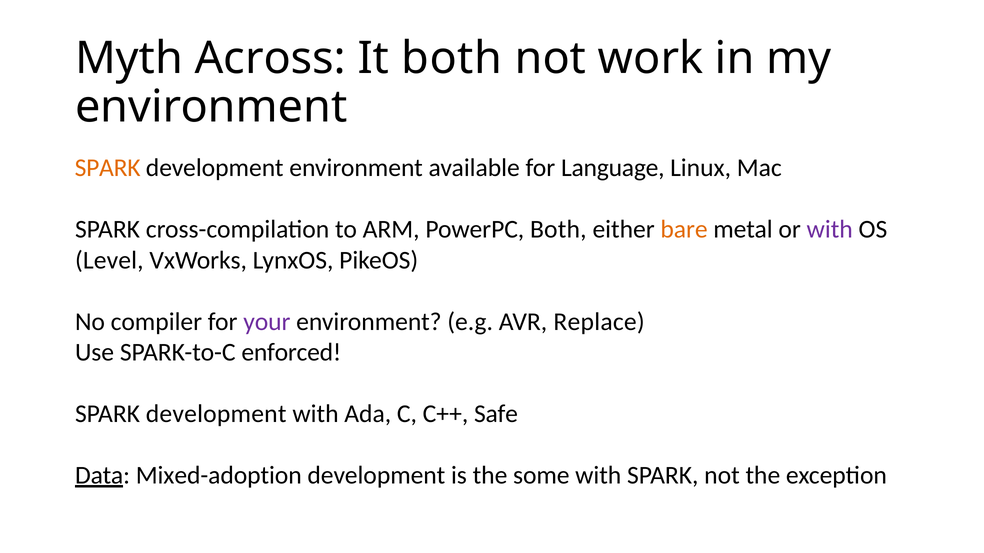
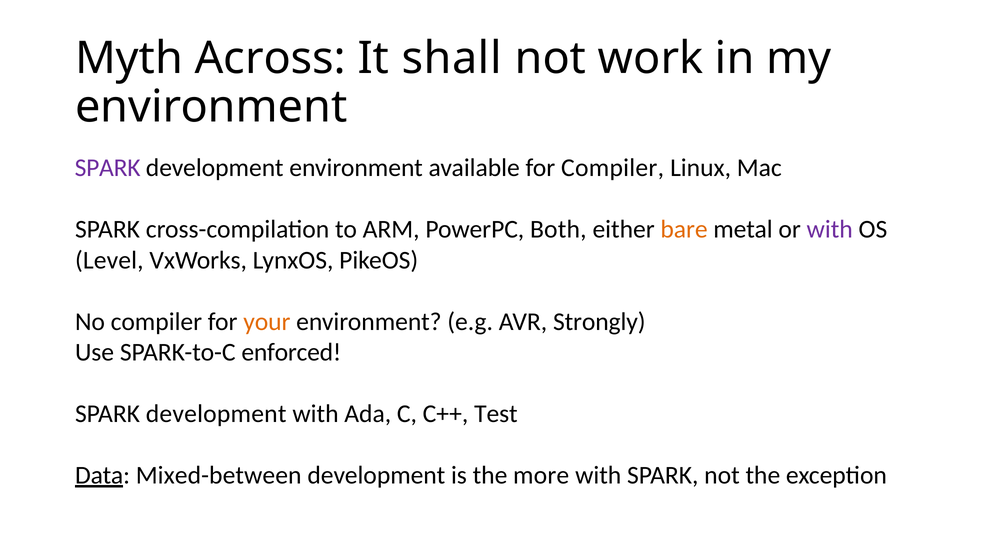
It both: both -> shall (452, 58)
SPARK colour: orange -> purple (108, 168)
for Language: Language -> Compiler (613, 168)
your colour: purple -> orange (267, 322)
Replace: Replace -> Strongly (599, 322)
Safe: Safe -> Test (496, 414)
Mixed-adoption: Mixed-adoption -> Mixed-between (219, 476)
some: some -> more (541, 476)
